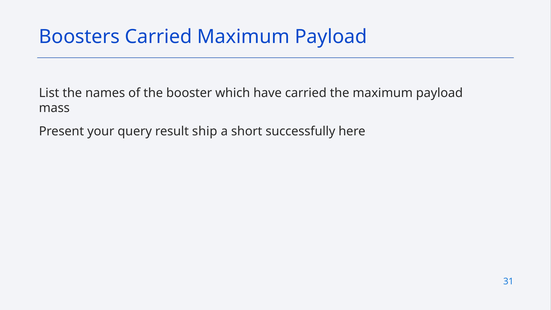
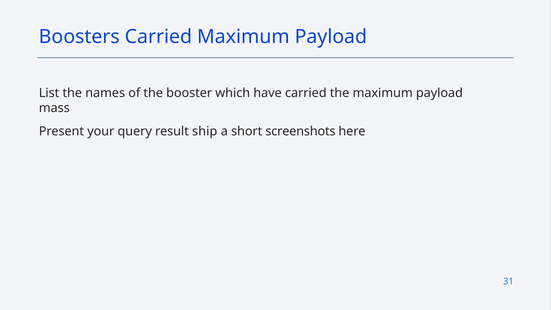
successfully: successfully -> screenshots (300, 131)
